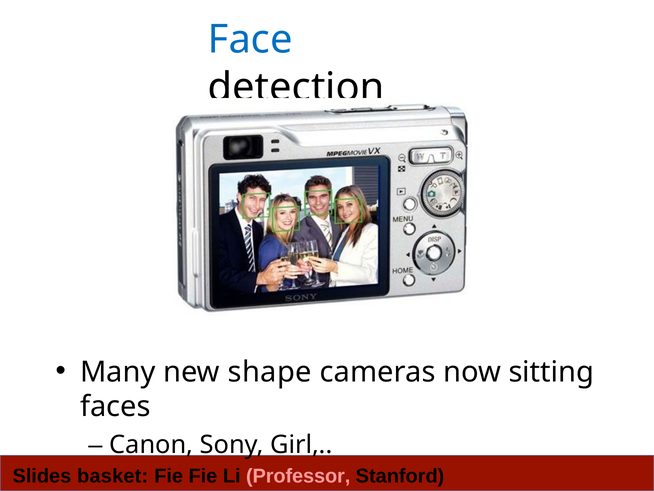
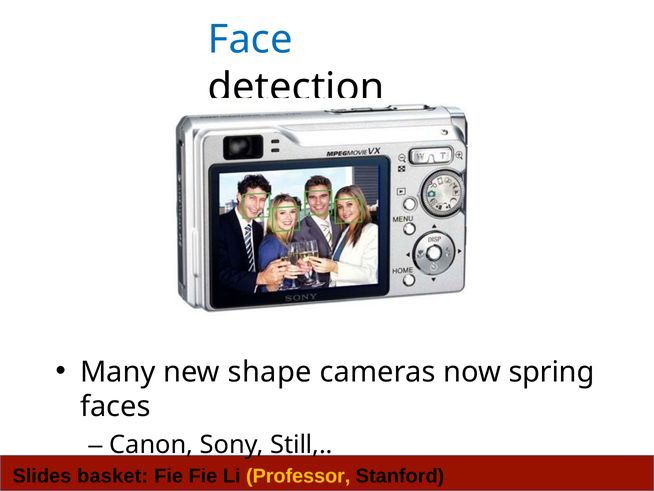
sitting: sitting -> spring (552, 372)
Girl: Girl -> Still (301, 445)
Professor colour: pink -> yellow (298, 476)
